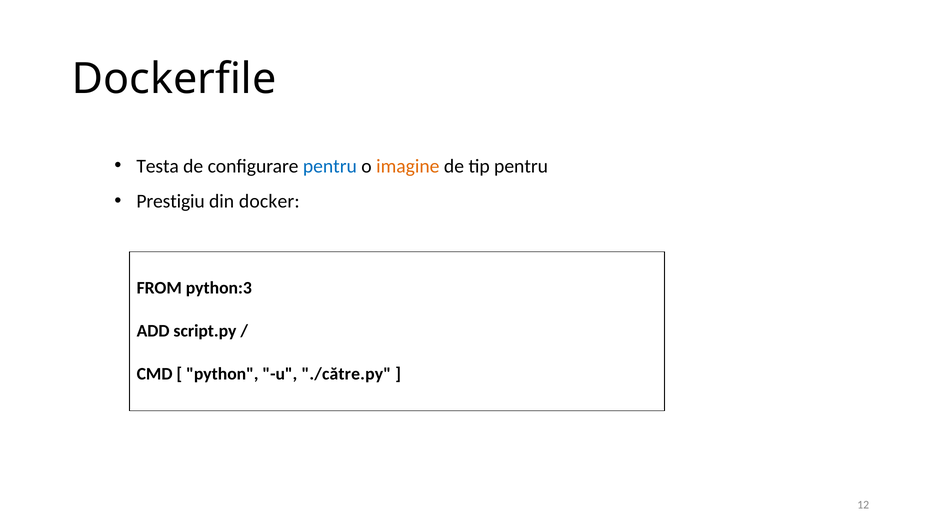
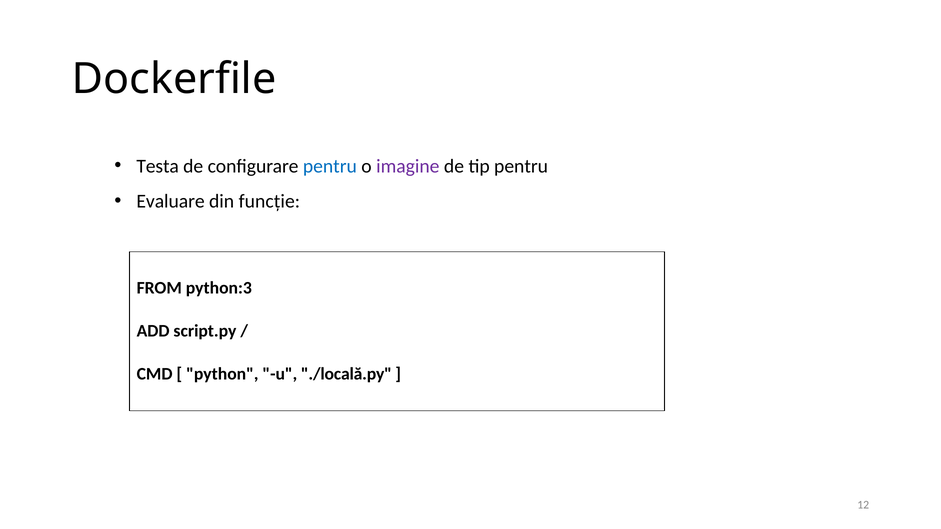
imagine colour: orange -> purple (408, 166)
Prestigiu: Prestigiu -> Evaluare (171, 201)
docker: docker -> funcție (269, 201)
./către.py: ./către.py -> ./locală.py (346, 374)
